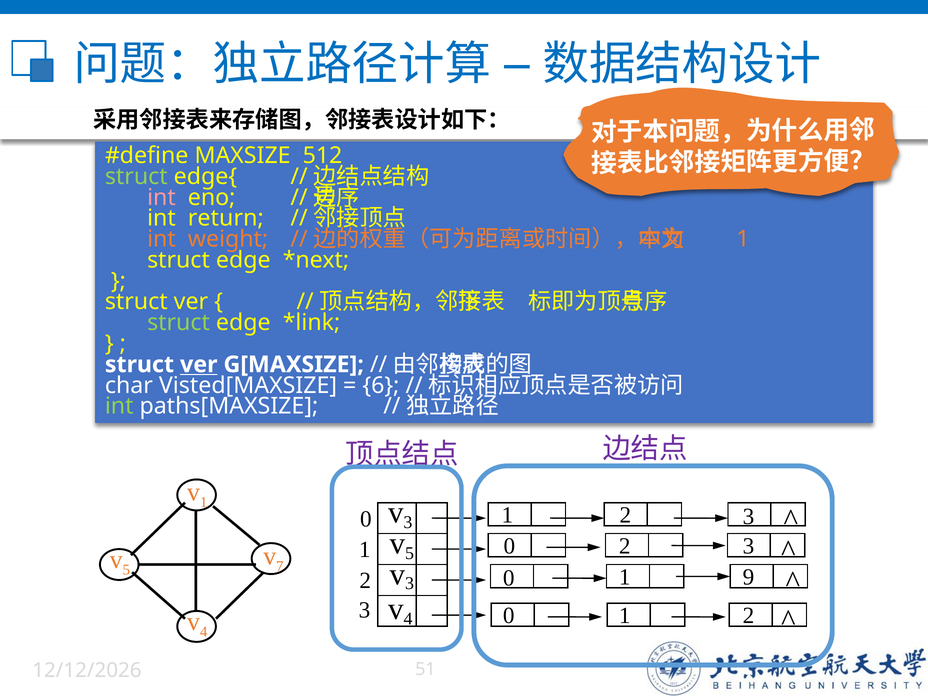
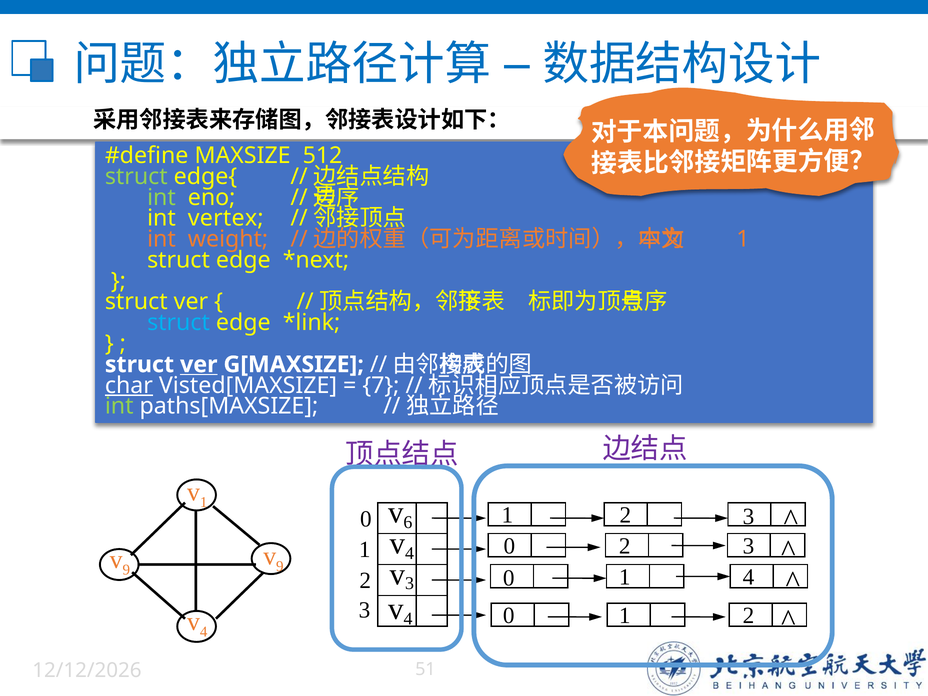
int colour: pink -> light green (161, 197)
return: return -> vertex (226, 218)
struct colour: light green -> light blue (179, 323)
char underline: none -> present (129, 385)
6: 6 -> 7 (381, 385)
3: 3 -> 6 (408, 522)
5: 5 -> 4 (410, 553)
7: 7 -> 9 (280, 566)
5: 5 -> 9 (126, 570)
0 9: 9 -> 4 (748, 577)
